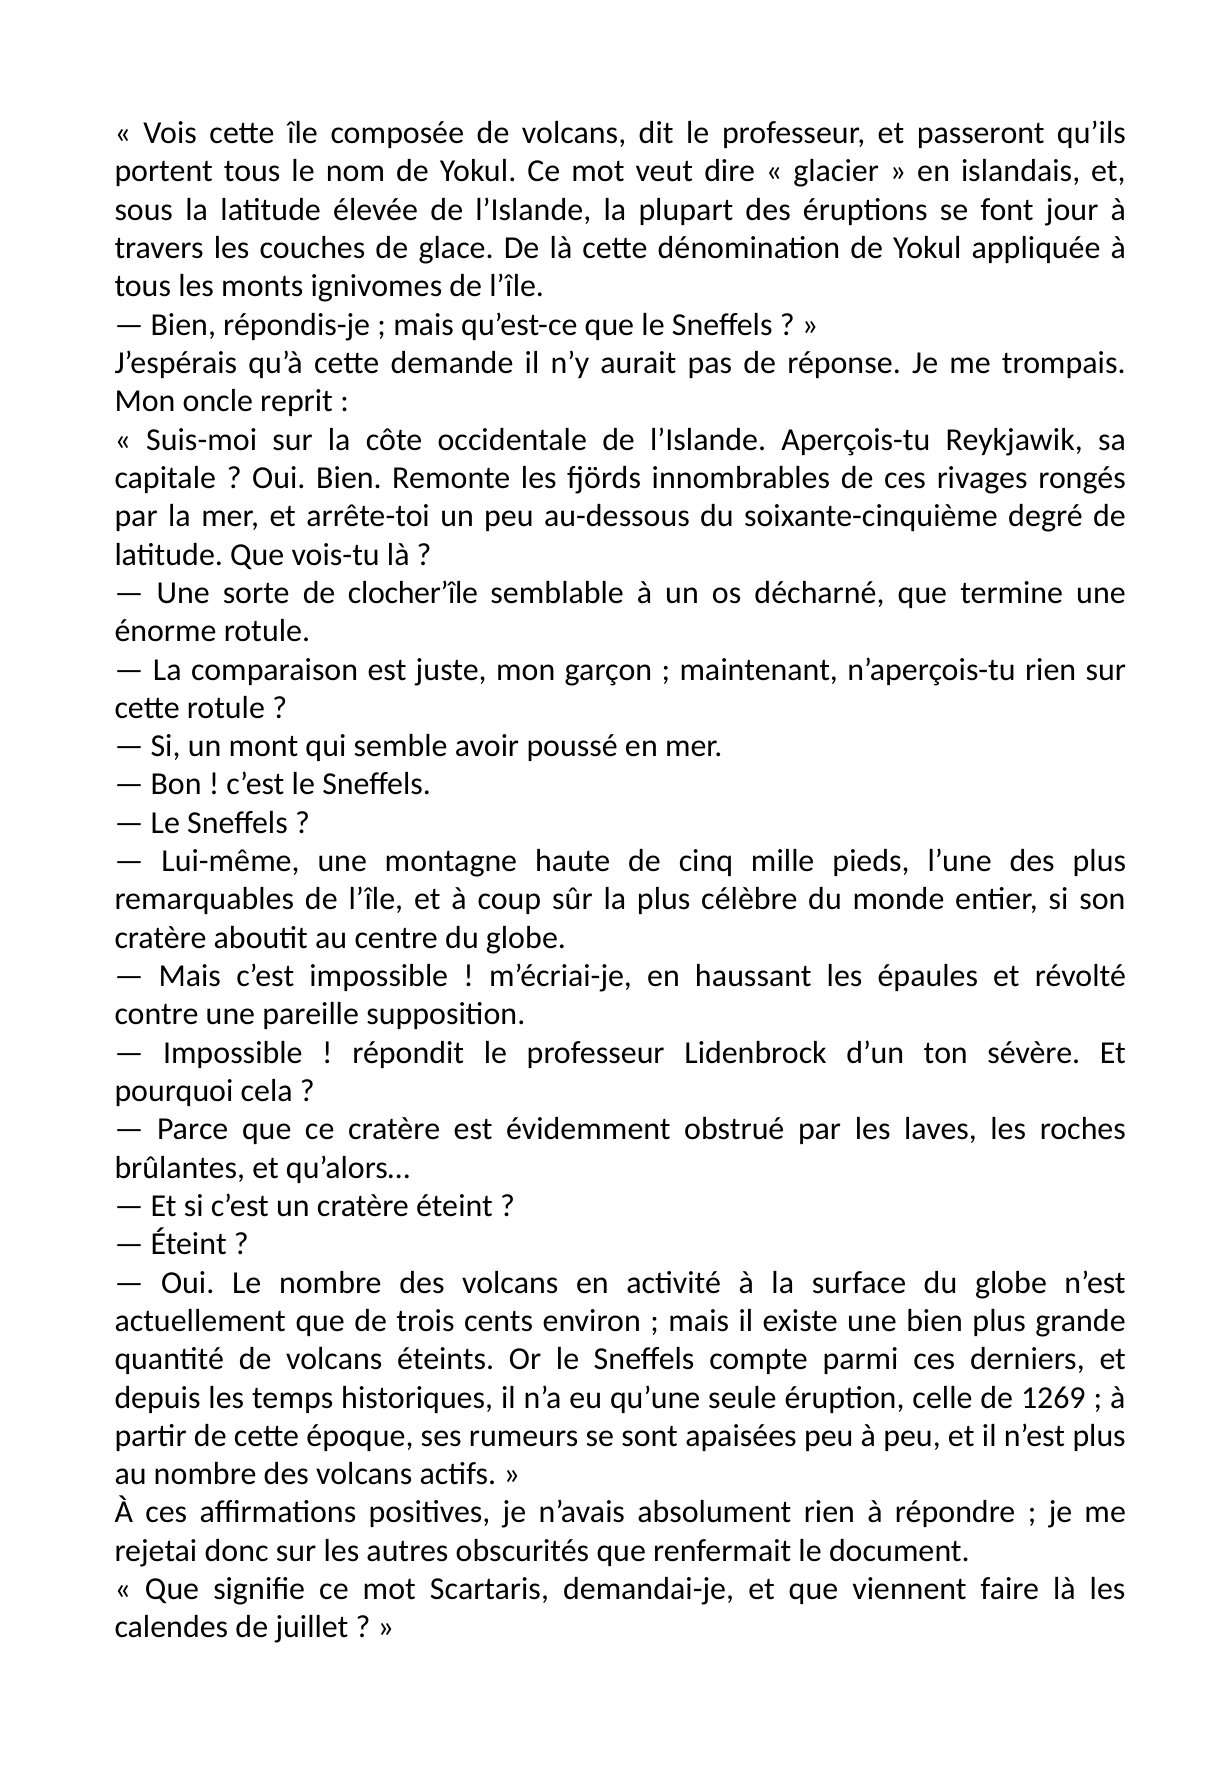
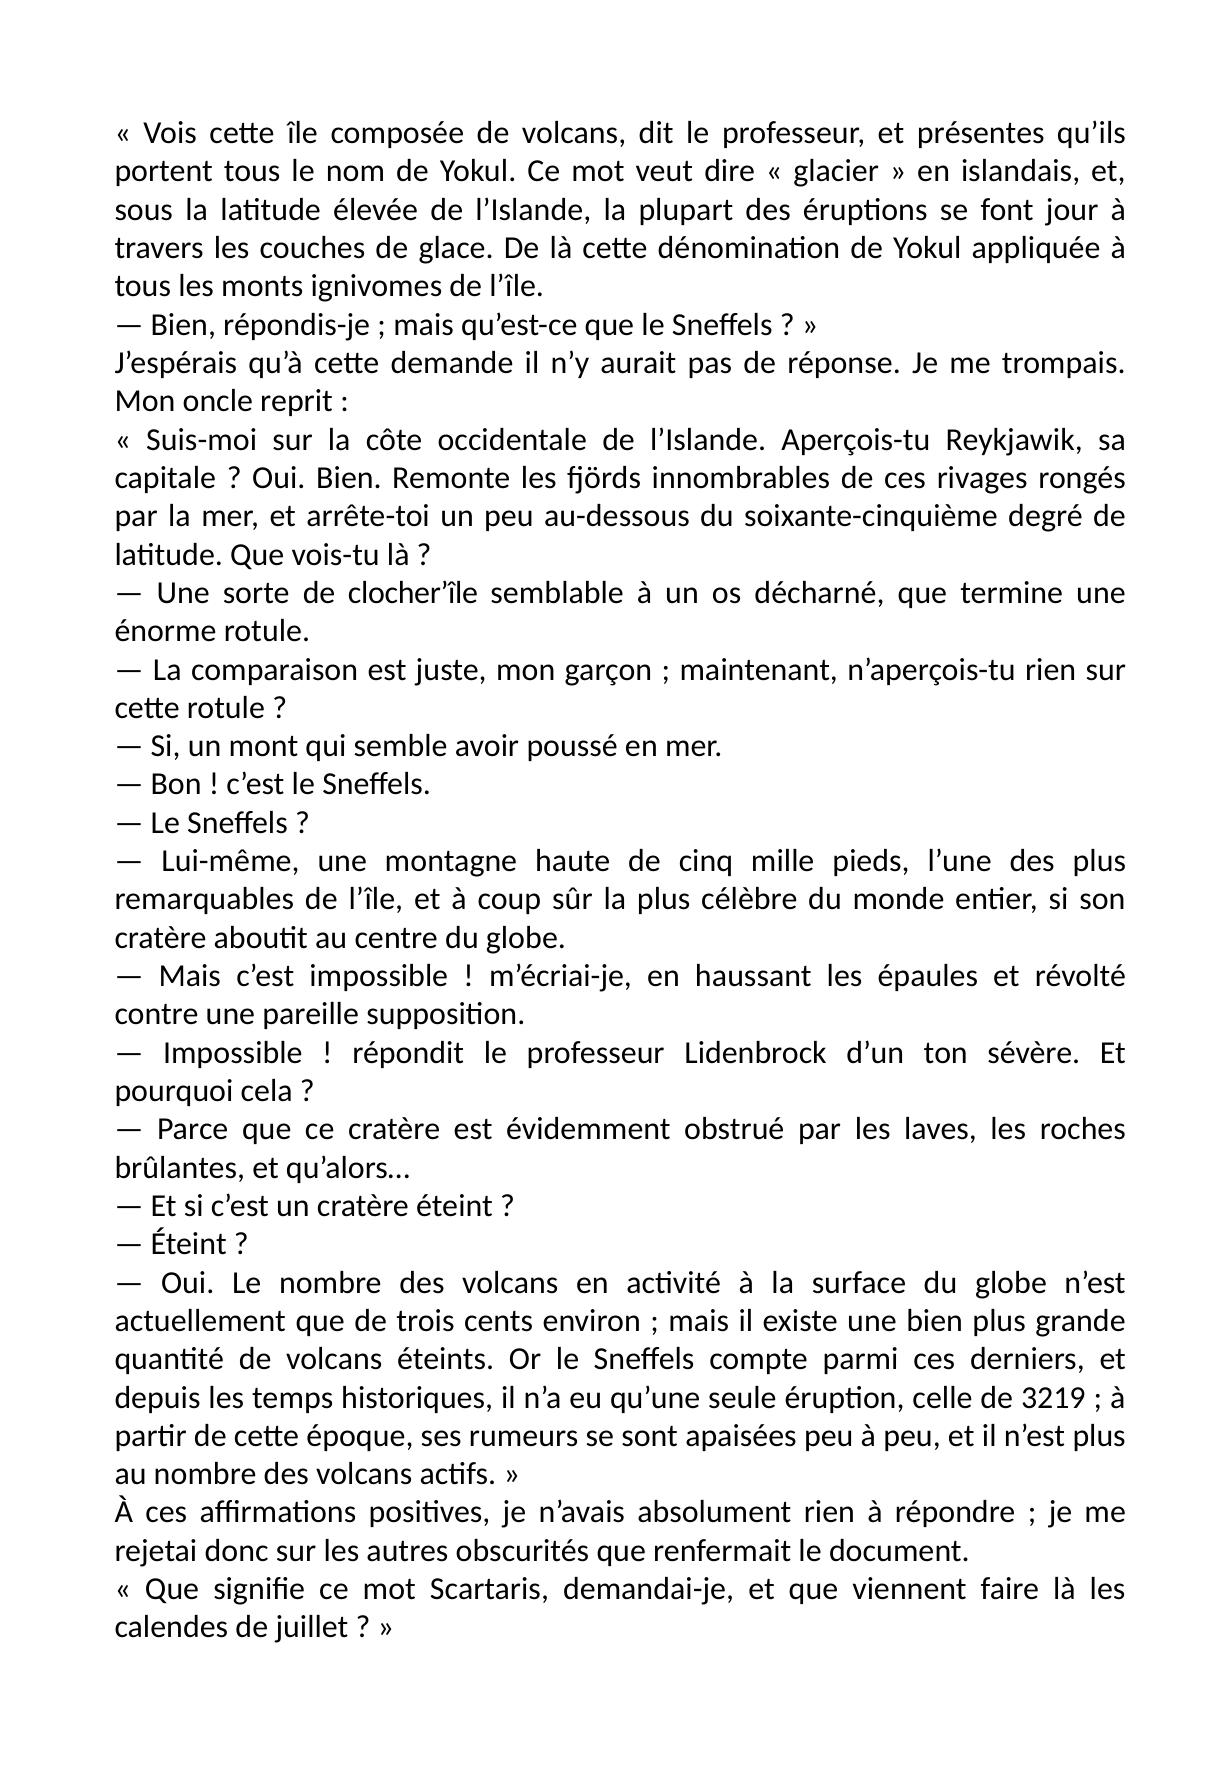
passeront: passeront -> présentes (981, 133)
1269: 1269 -> 3219 (1053, 1398)
